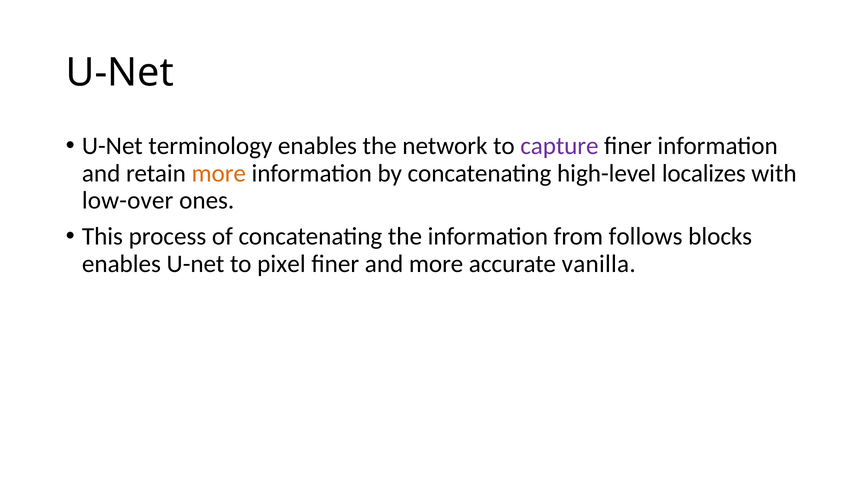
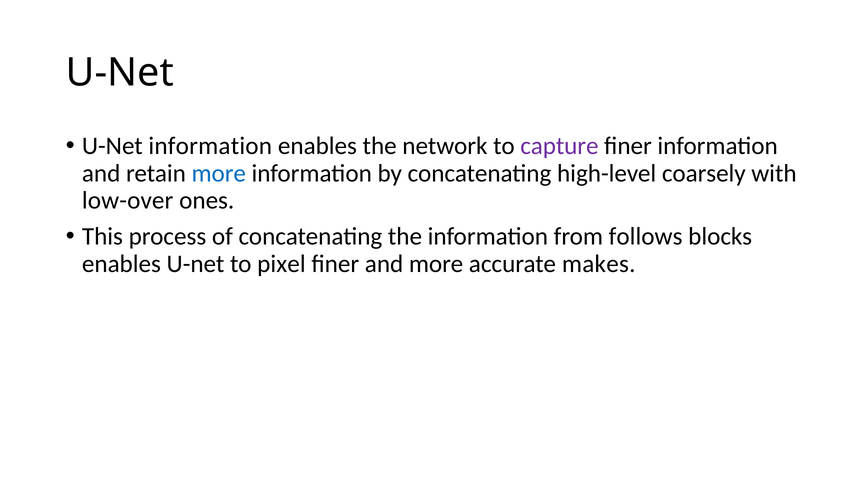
U-Net terminology: terminology -> information (210, 146)
more colour: orange -> blue (219, 173)
localizes: localizes -> coarsely (704, 173)
vanilla: vanilla -> makes (599, 263)
